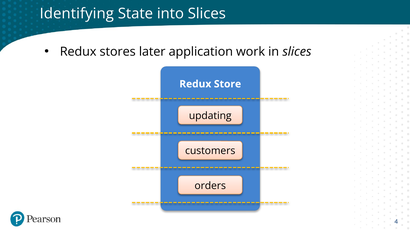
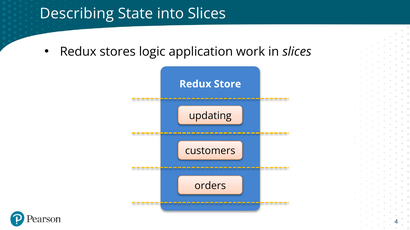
Identifying: Identifying -> Describing (77, 14)
later: later -> logic (152, 52)
